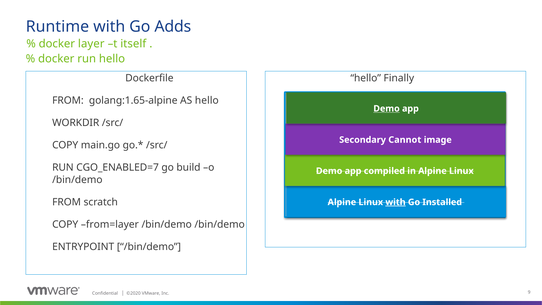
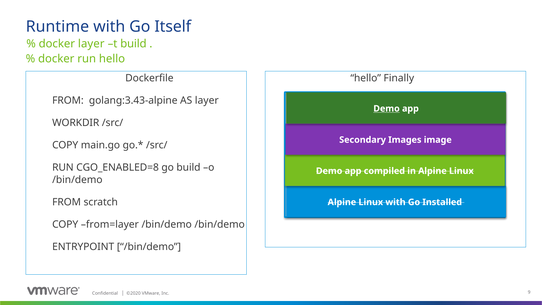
Adds: Adds -> Itself (173, 27)
t itself: itself -> build (133, 44)
golang:1.65-alpine: golang:1.65-alpine -> golang:3.43-alpine (133, 100)
AS hello: hello -> layer (207, 100)
Cannot: Cannot -> Images (405, 140)
CGO_ENABLED=7: CGO_ENABLED=7 -> CGO_ENABLED=8 (118, 167)
with underline: present -> none (396, 202)
